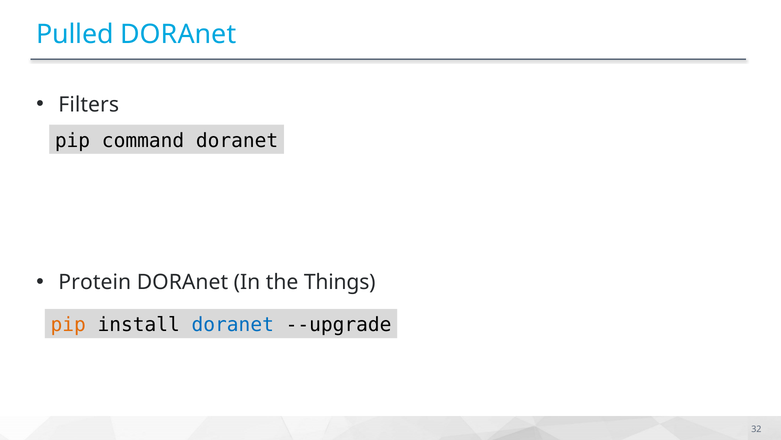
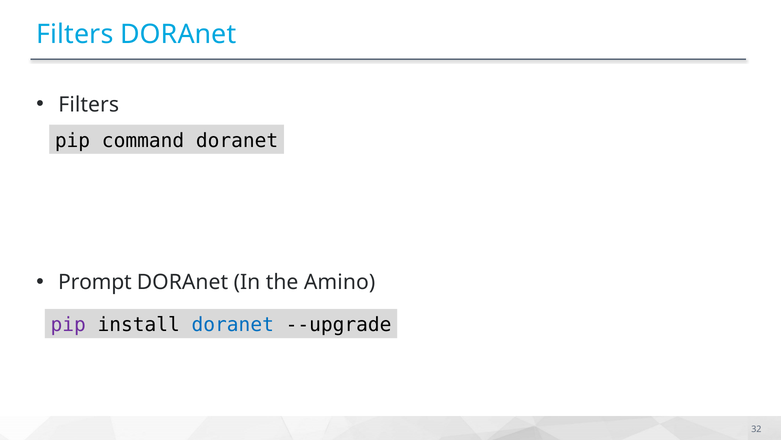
Pulled: Pulled -> Filters (75, 34)
Protein: Protein -> Prompt (95, 282)
Things: Things -> Amino (340, 282)
pip colour: orange -> purple (68, 325)
